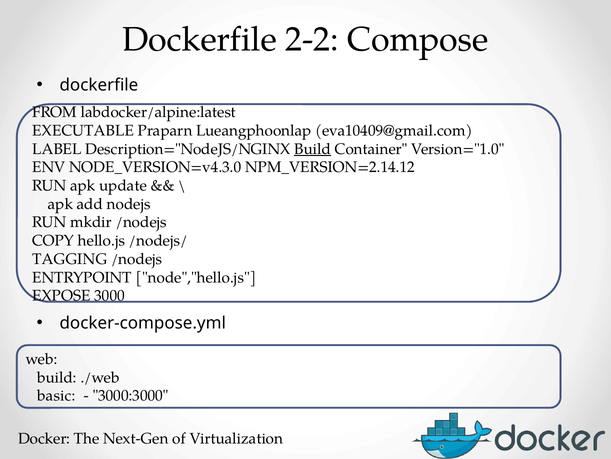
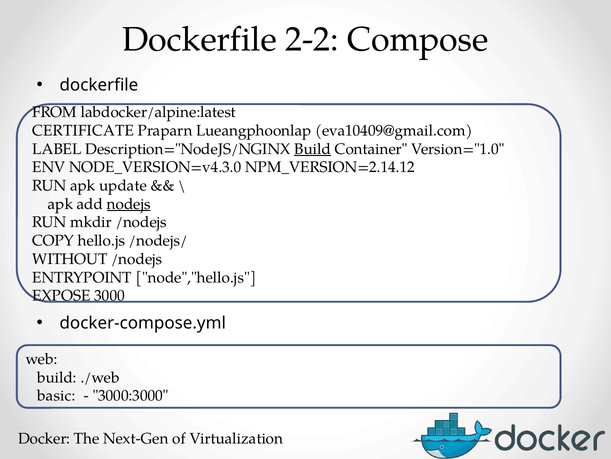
EXECUTABLE: EXECUTABLE -> CERTIFICATE (83, 130)
nodejs underline: none -> present (129, 204)
TAGGING: TAGGING -> WITHOUT (70, 259)
